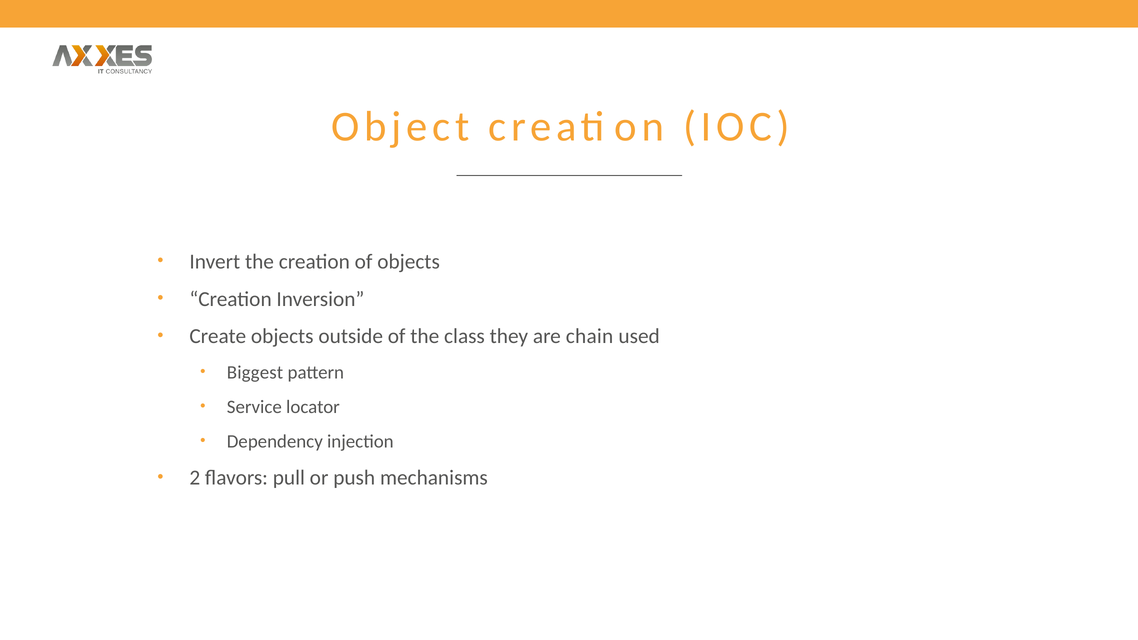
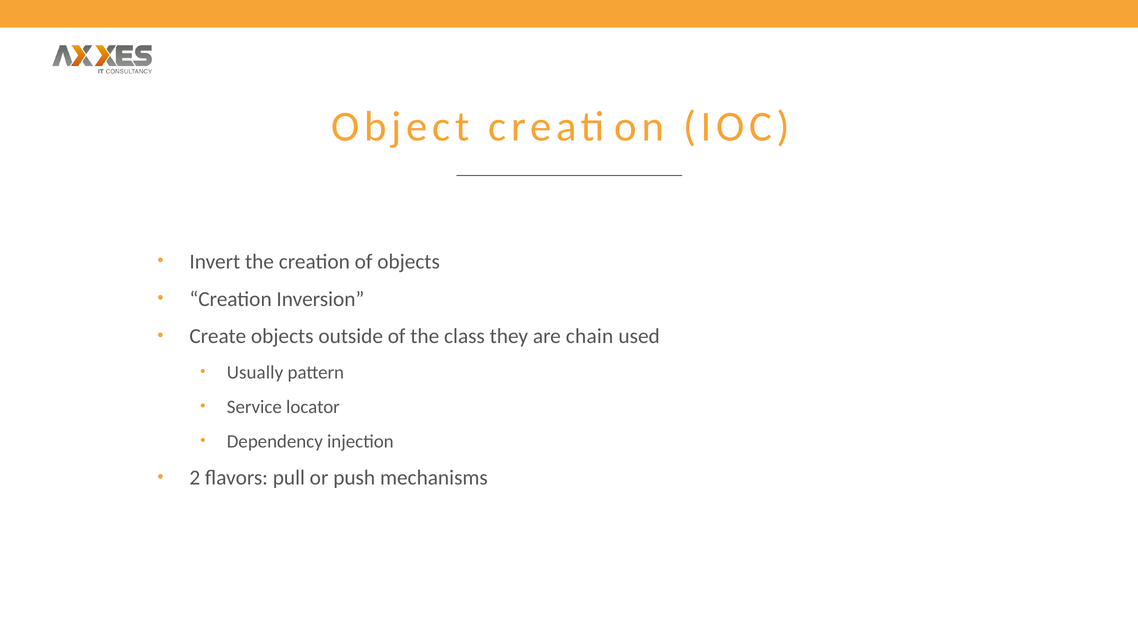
Biggest: Biggest -> Usually (255, 372)
